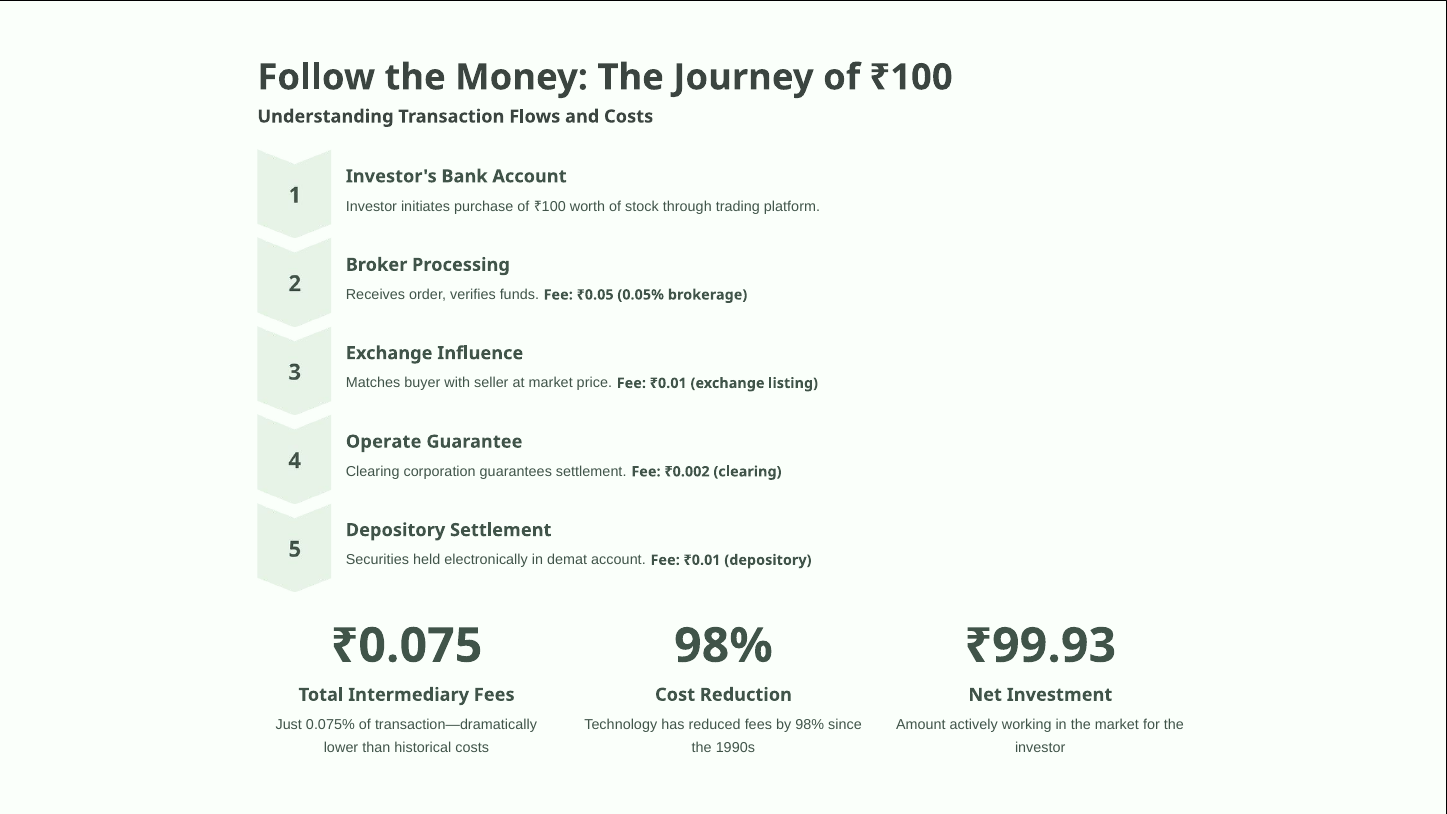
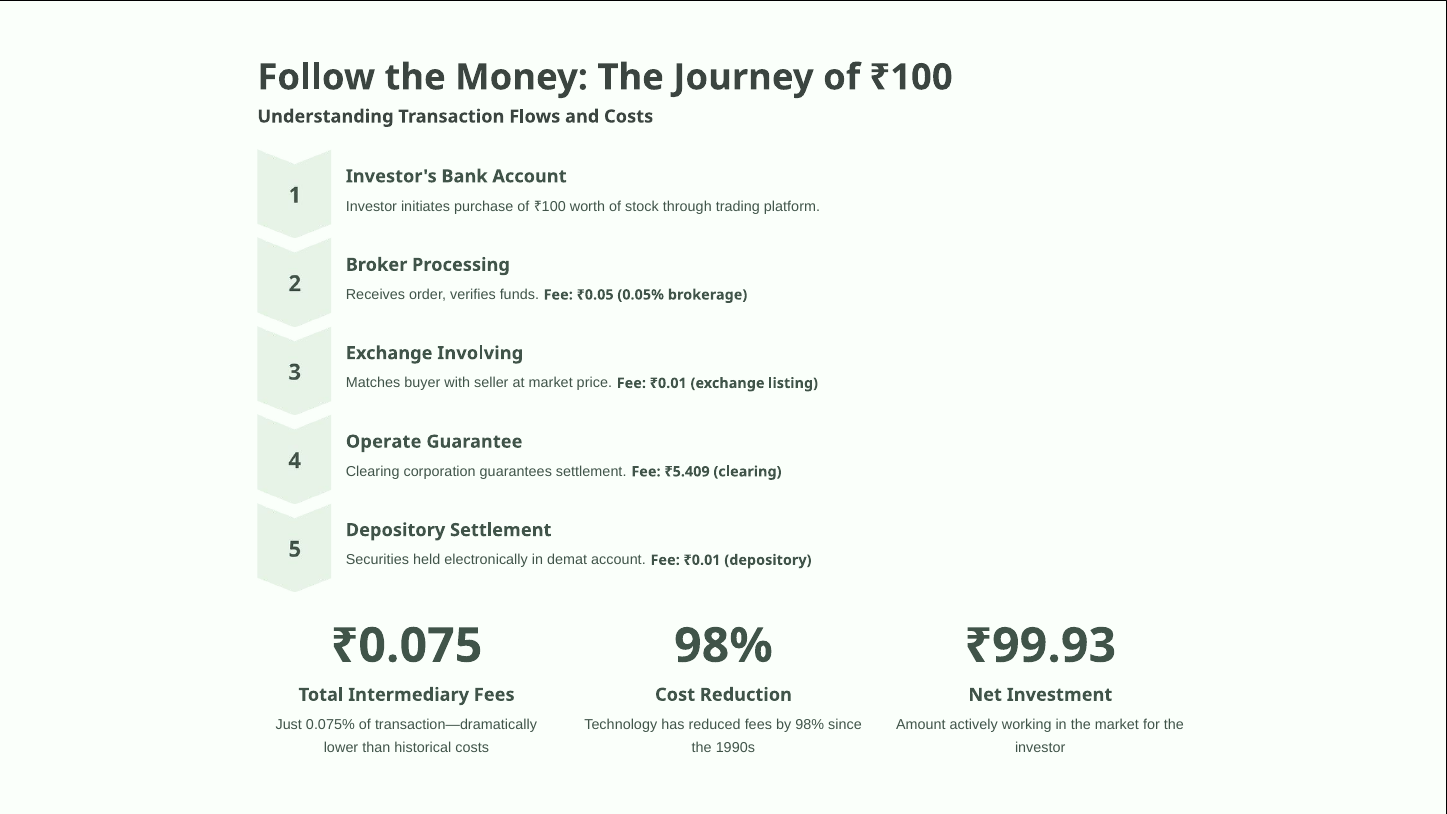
Influence: Influence -> Involving (480, 353)
₹0.002: ₹0.002 -> ₹5.409 (687, 472)
